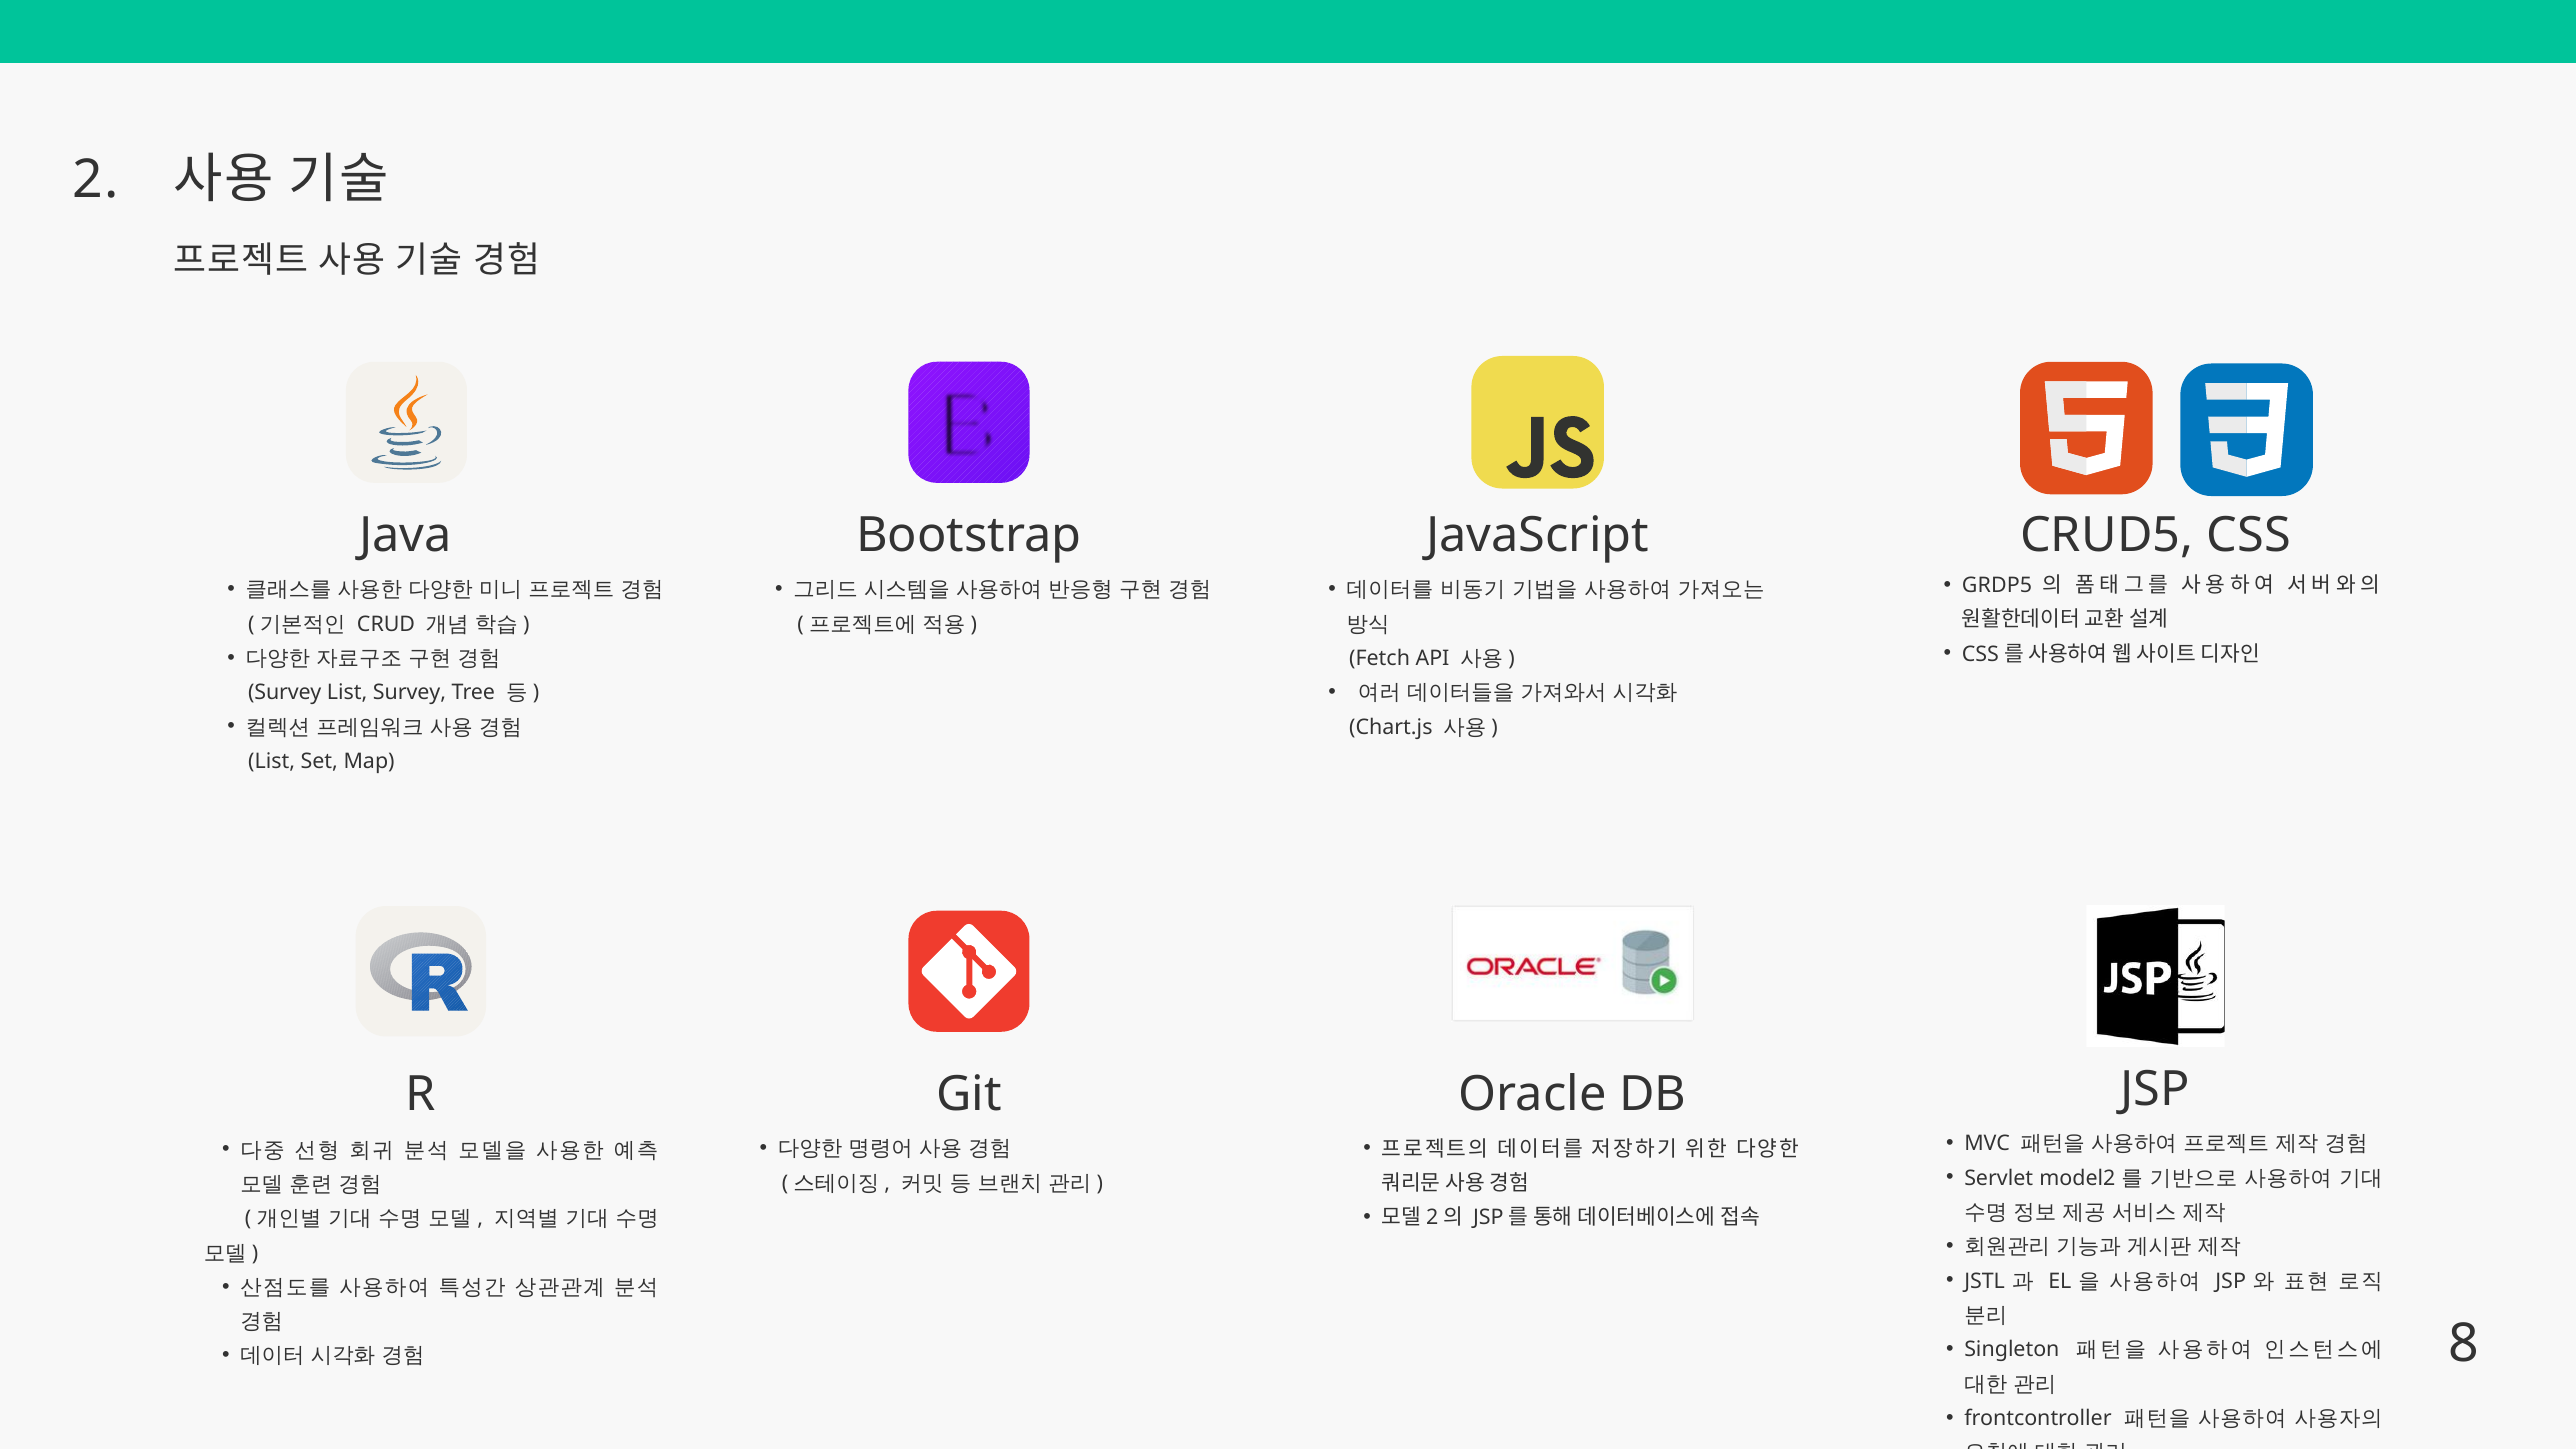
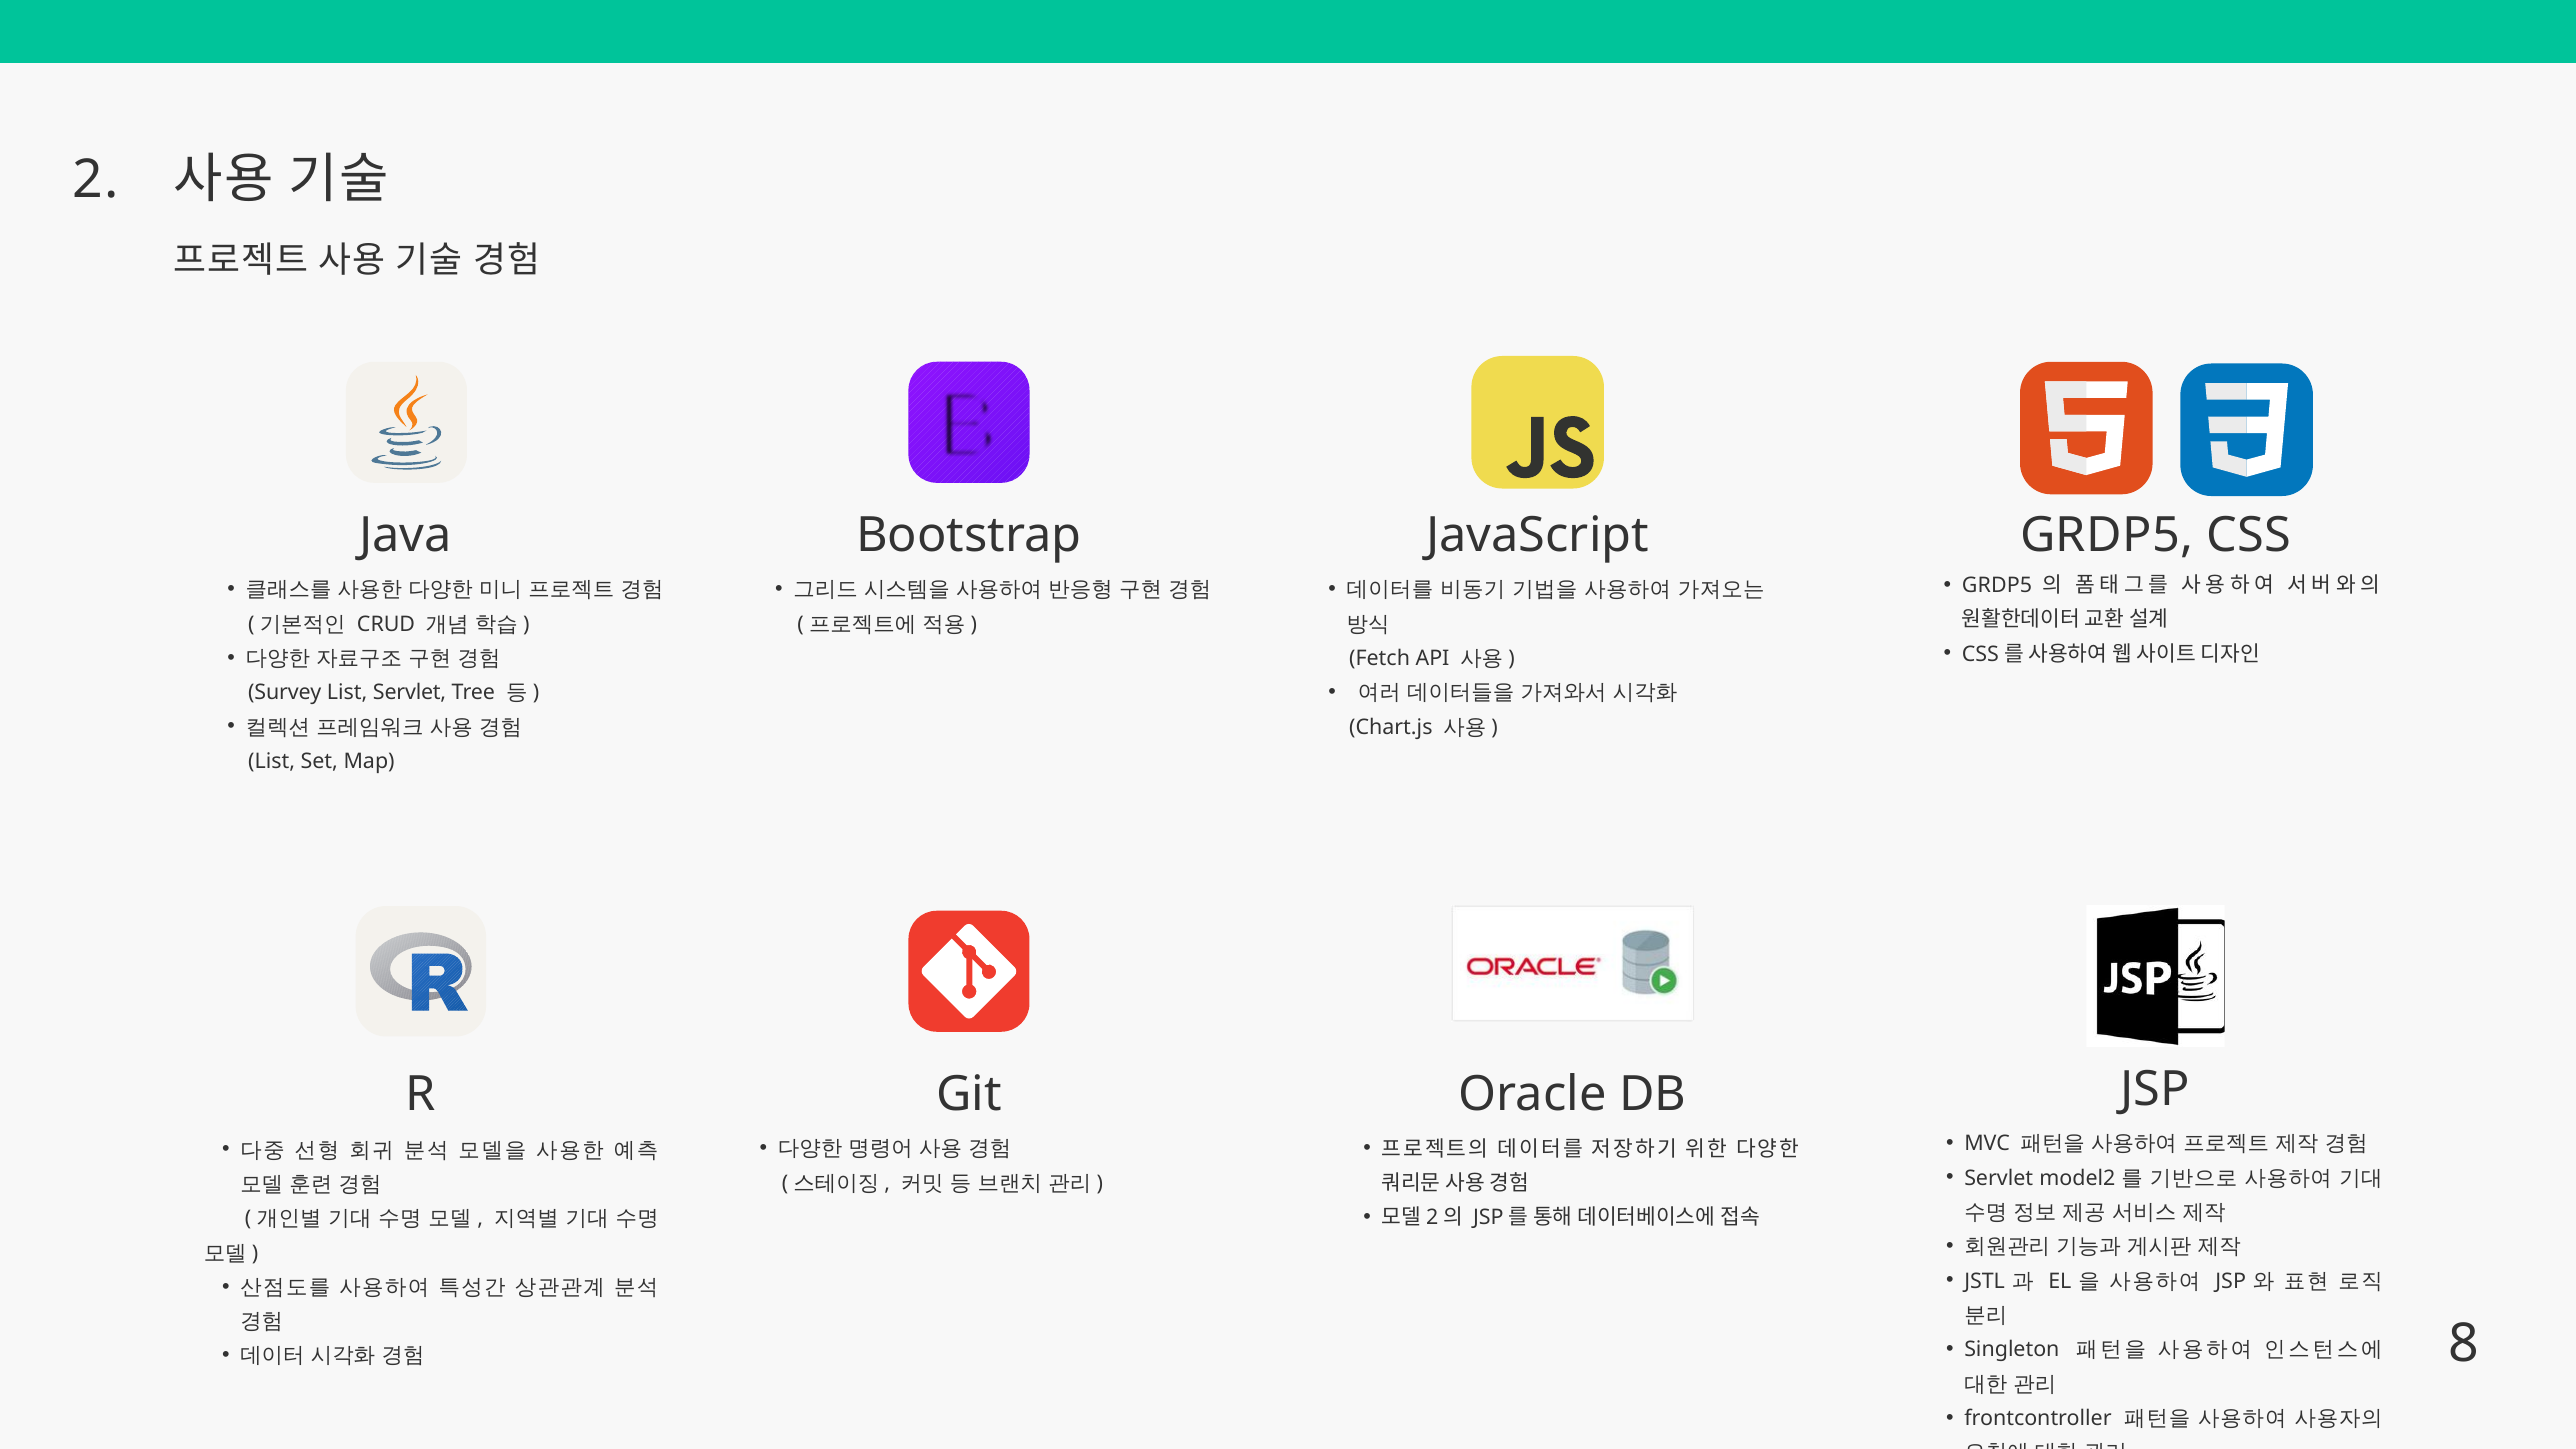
CRUD5: CRUD5 -> GRDP5 (2107, 535)
List Survey: Survey -> Servlet (410, 693)
